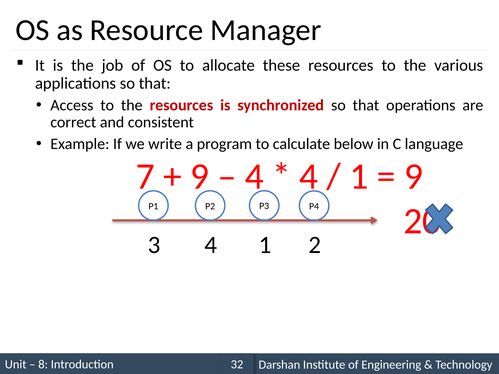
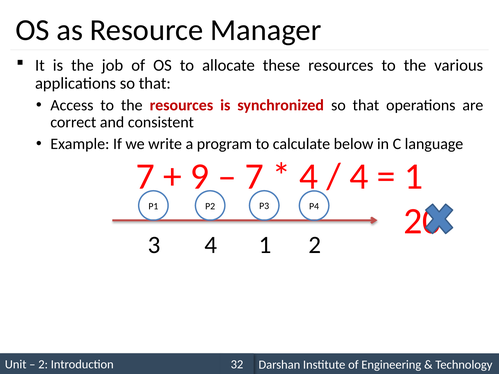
4: 4 -> 7 (254, 177)
1: 1 -> 4 (359, 177)
9: 9 -> 1 (414, 177)
8: 8 -> 2 (43, 365)
